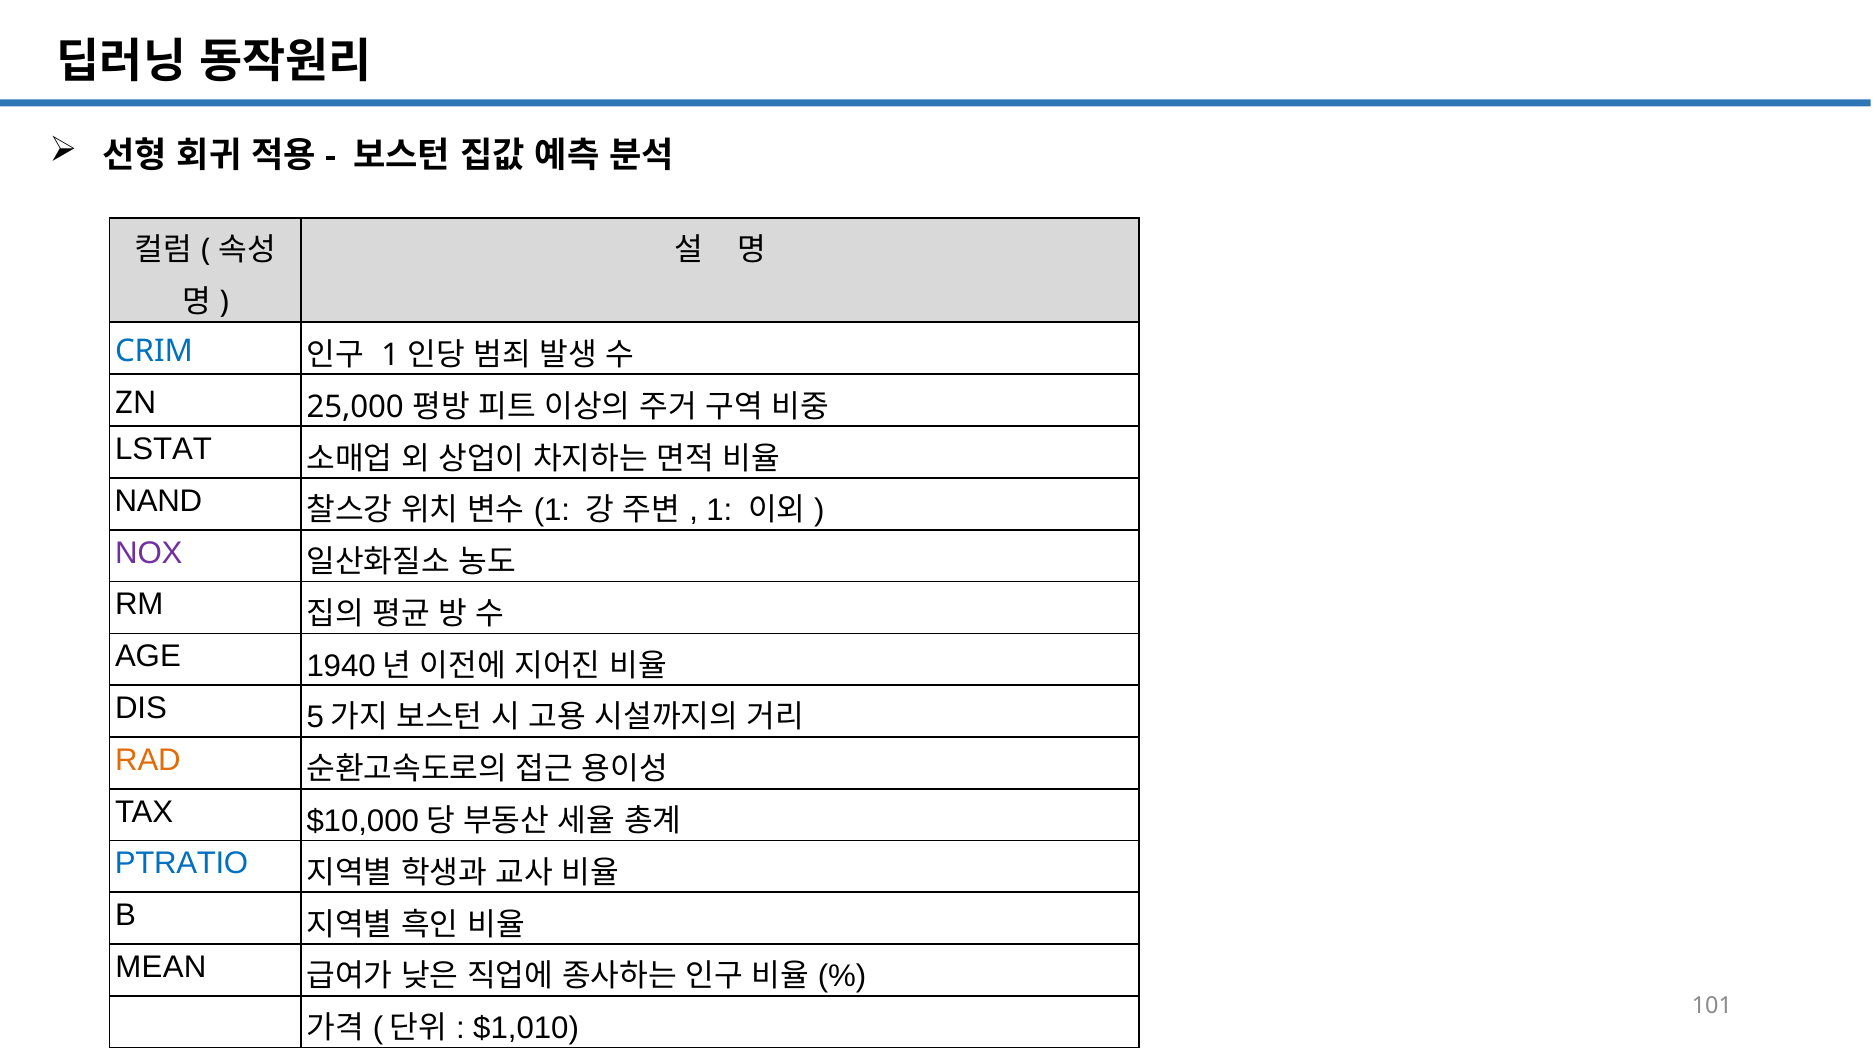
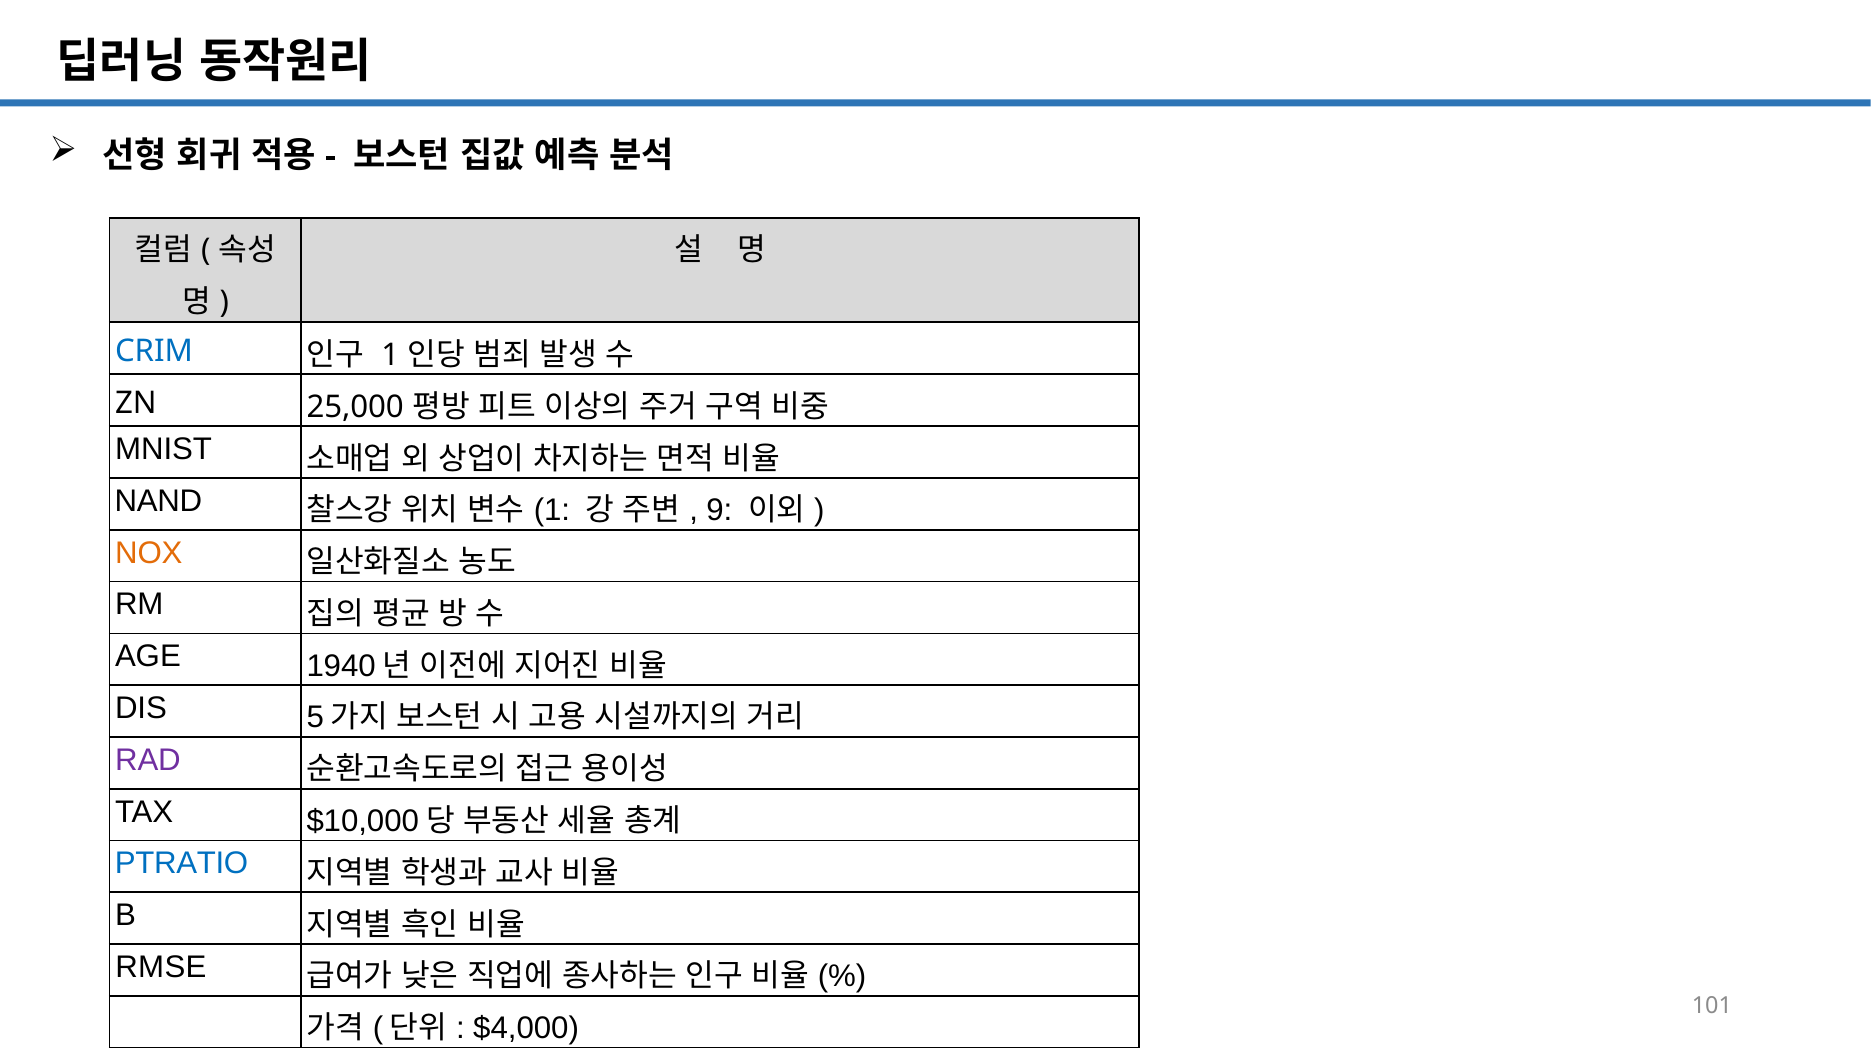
LSTAT: LSTAT -> MNIST (163, 449)
1: 1 -> 9 (719, 510)
NOX colour: purple -> orange (149, 553)
RAD colour: orange -> purple (148, 760)
MEAN: MEAN -> RMSE (161, 967)
$1,010: $1,010 -> $4,000 (526, 1028)
